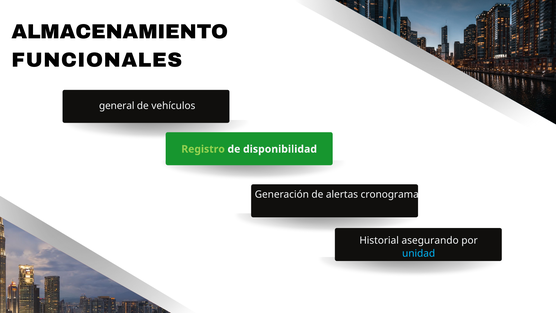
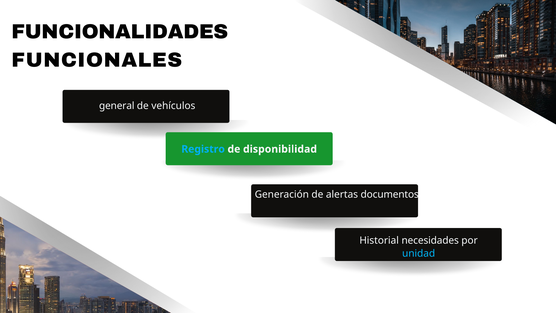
ALMACENAMIENTO: ALMACENAMIENTO -> FUNCIONALIDADES (120, 32)
Registro colour: light green -> light blue (203, 149)
cronograma: cronograma -> documentos (390, 194)
asegurando: asegurando -> necesidades (430, 240)
